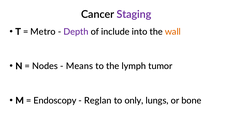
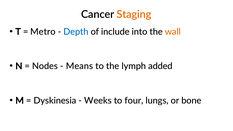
Staging colour: purple -> orange (134, 14)
Depth colour: purple -> blue (76, 32)
tumor: tumor -> added (160, 66)
Endoscopy: Endoscopy -> Dyskinesia (55, 101)
Reglan: Reglan -> Weeks (98, 101)
only: only -> four (134, 101)
